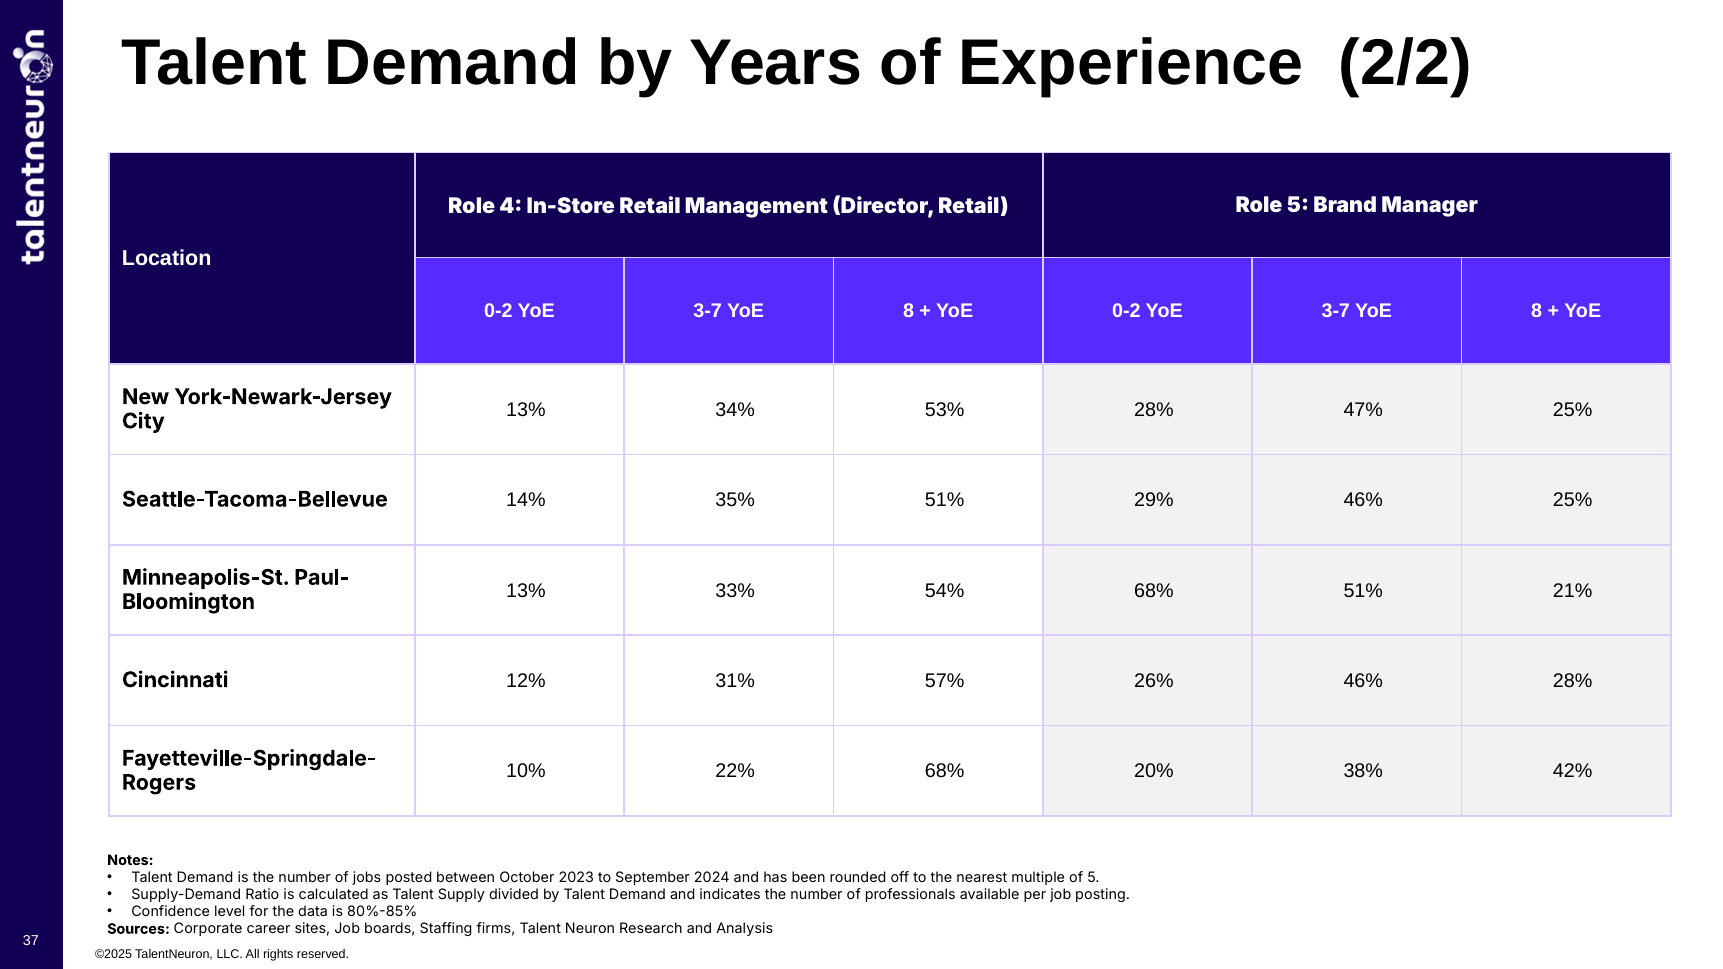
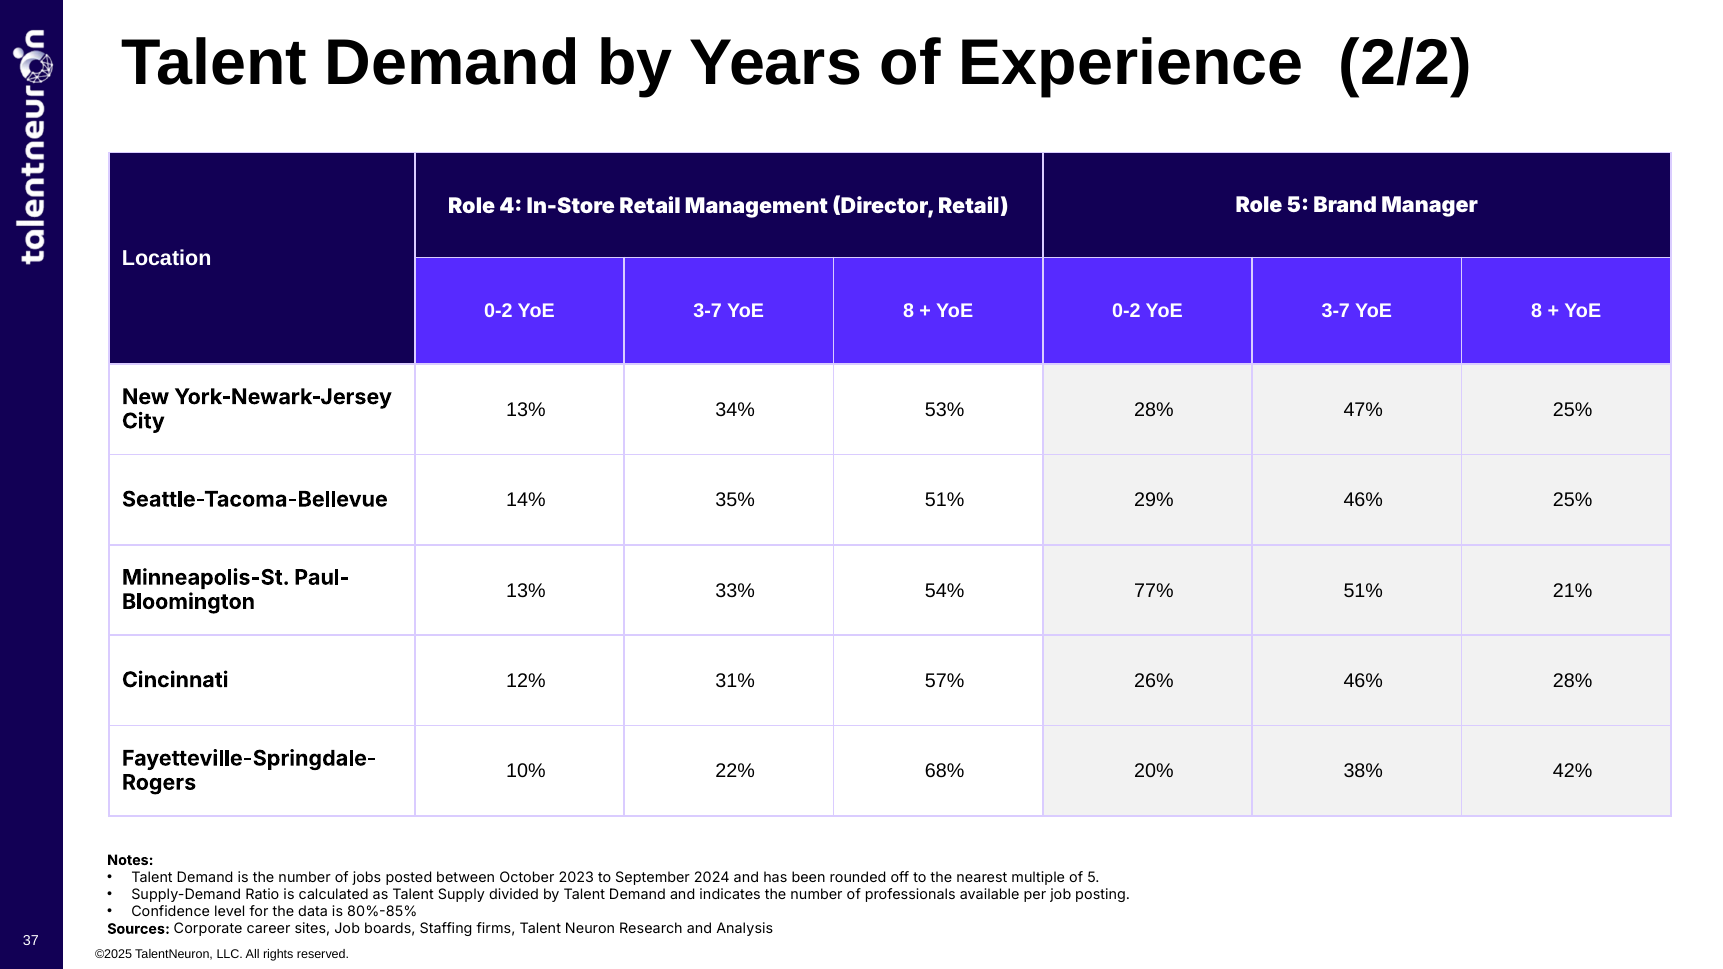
54% 68%: 68% -> 77% (1154, 591)
